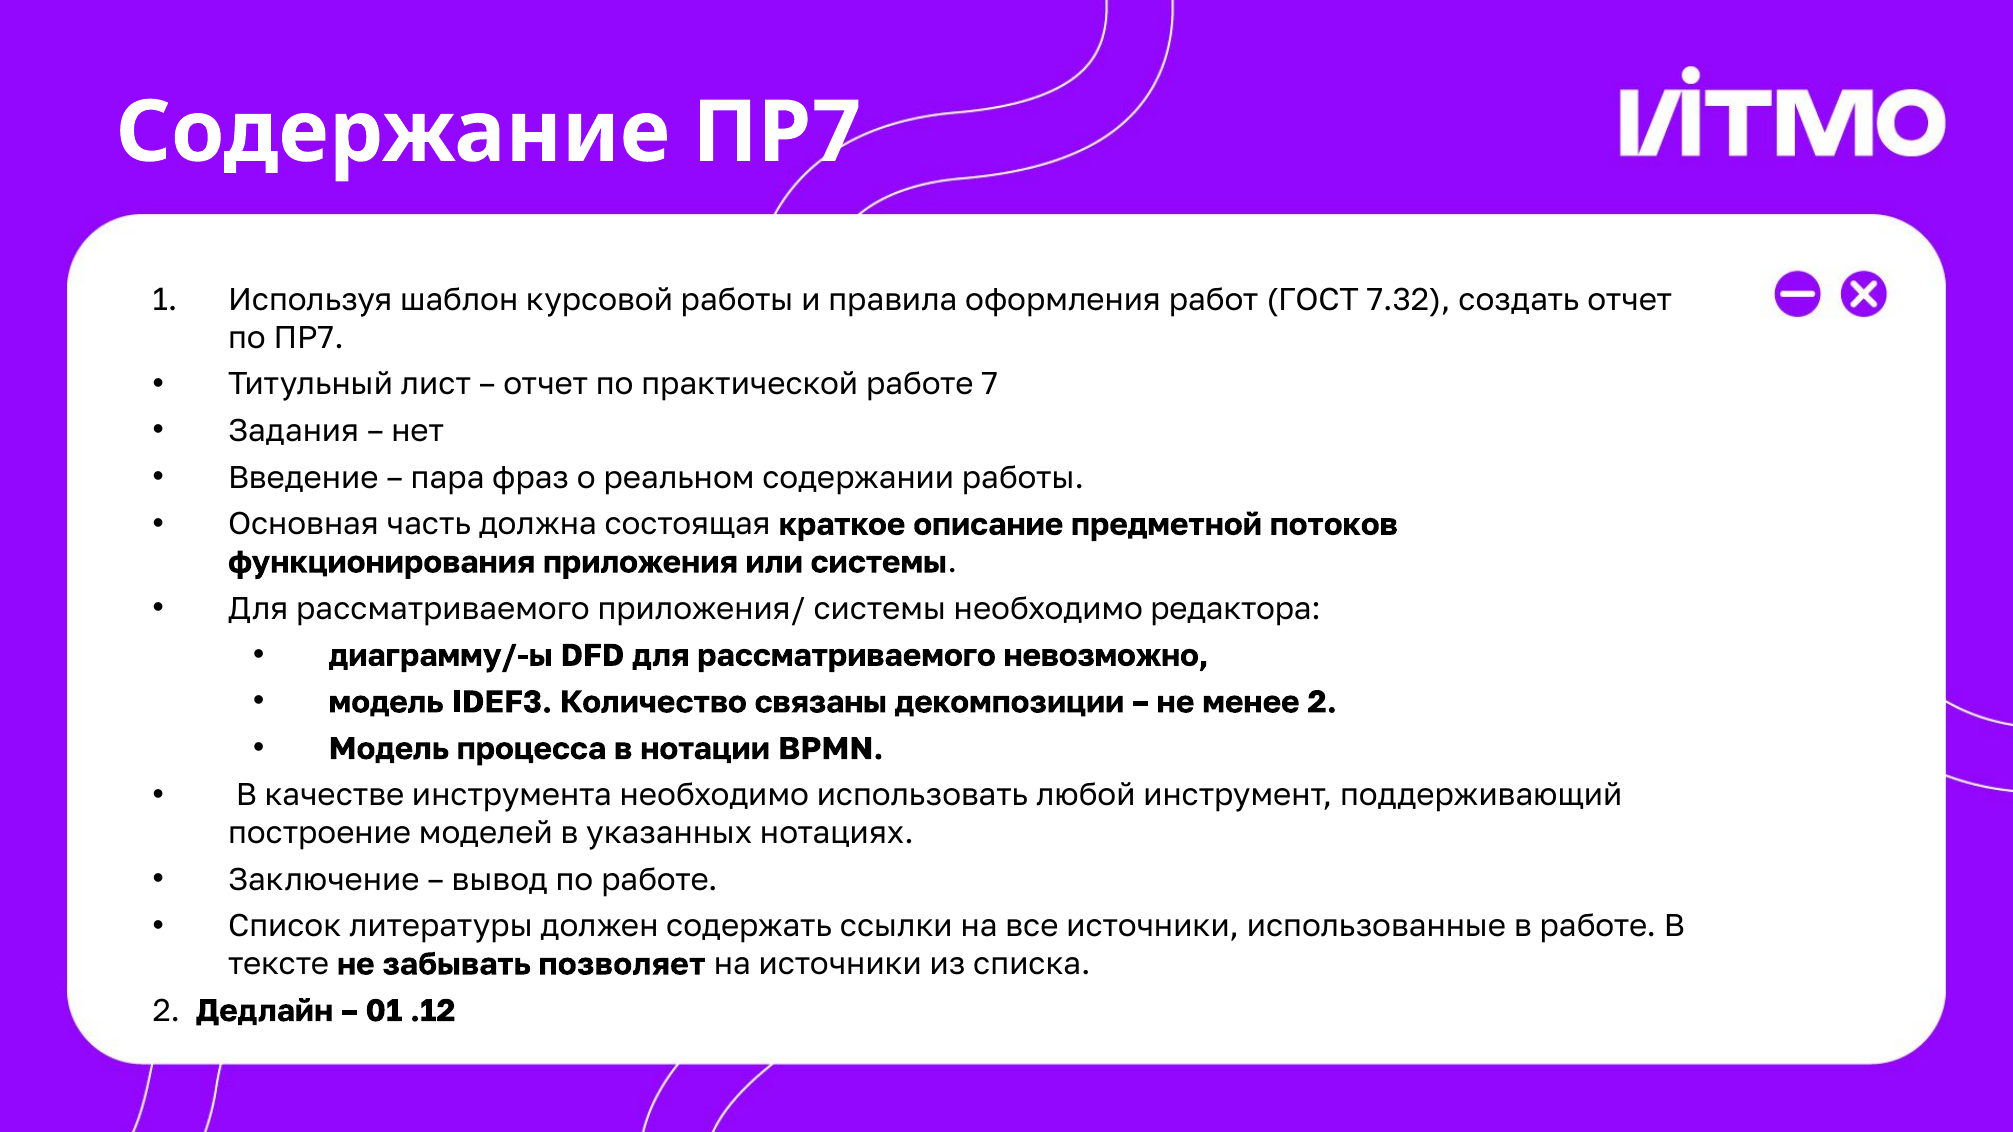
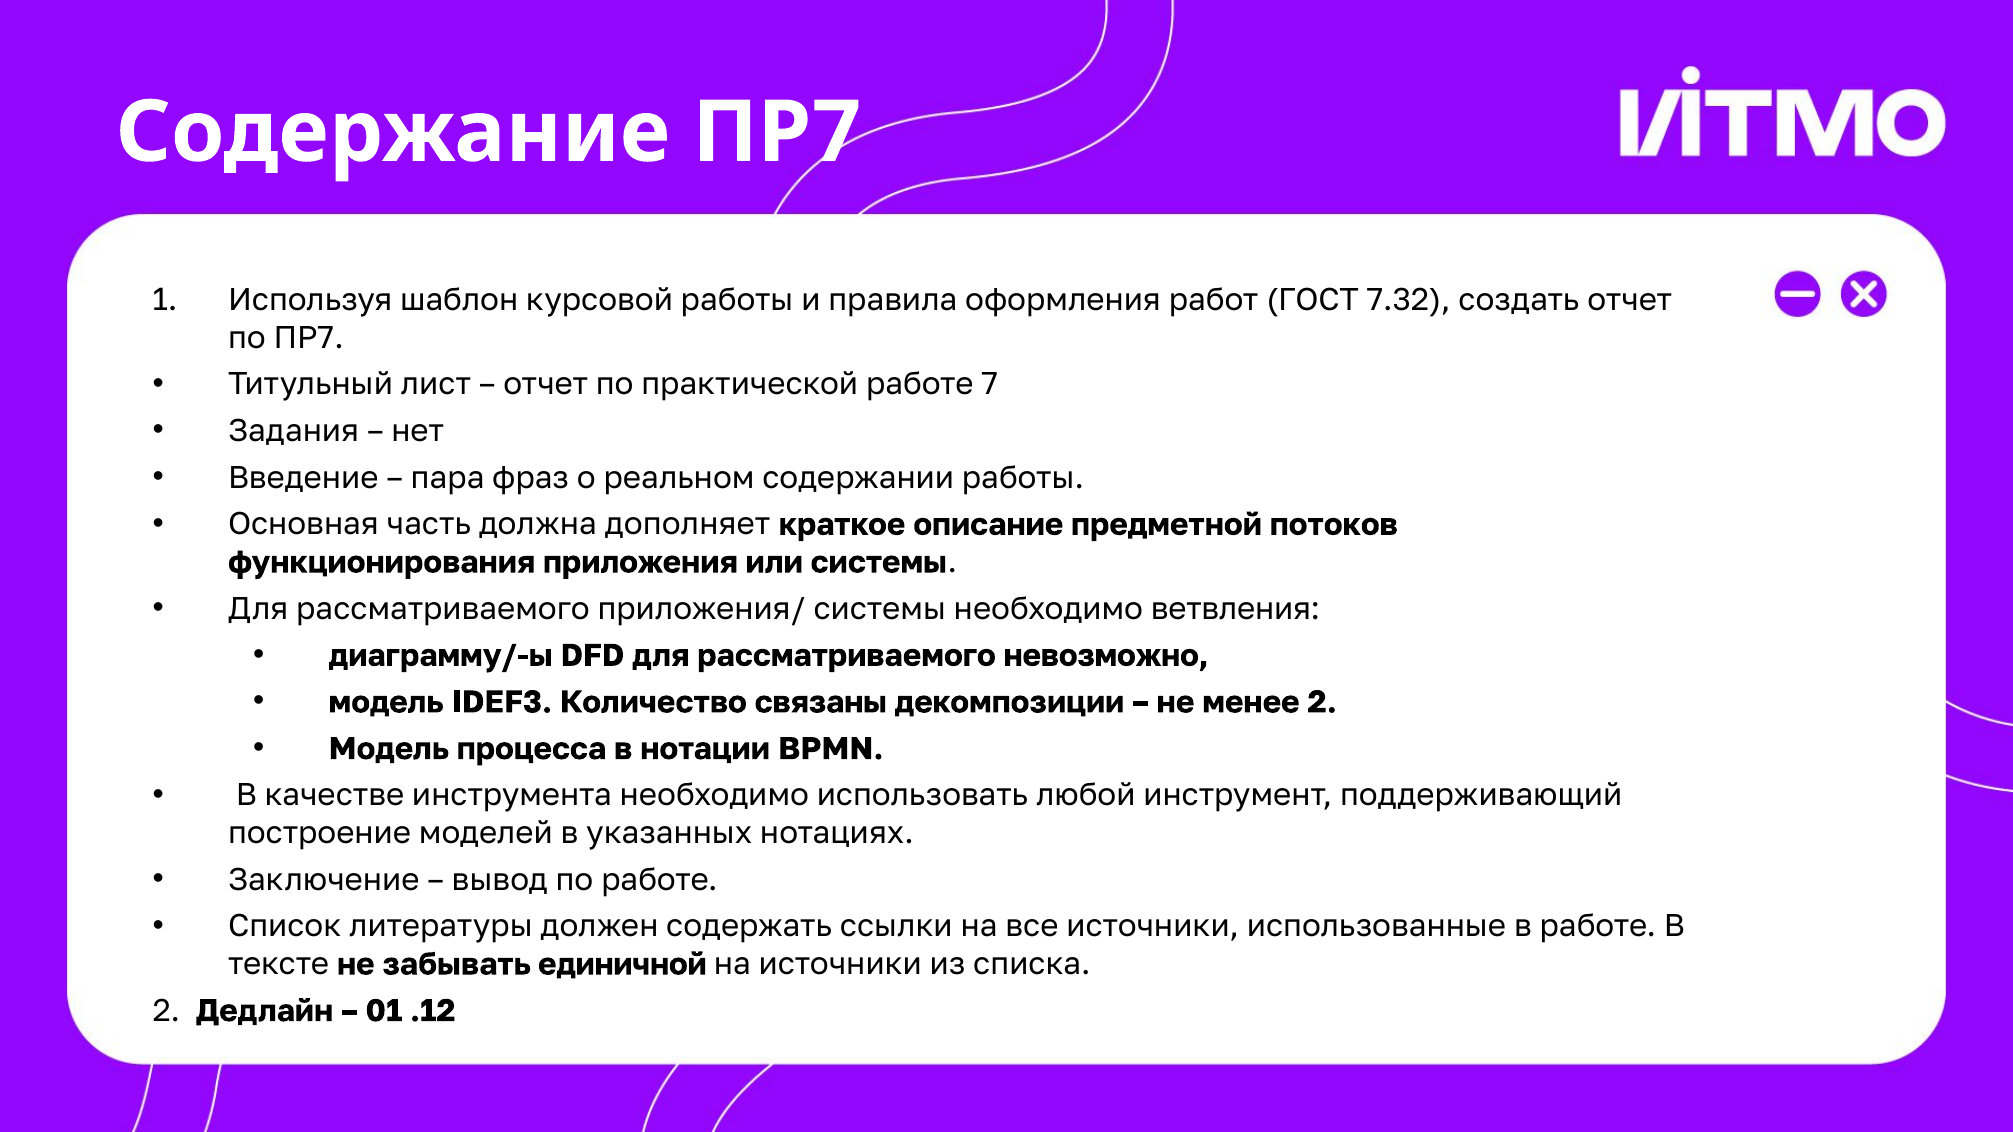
состоящая: состоящая -> дополняет (688, 525)
редактора: редактора -> ветвления (1235, 609)
позволяет: позволяет -> единичной (622, 964)
